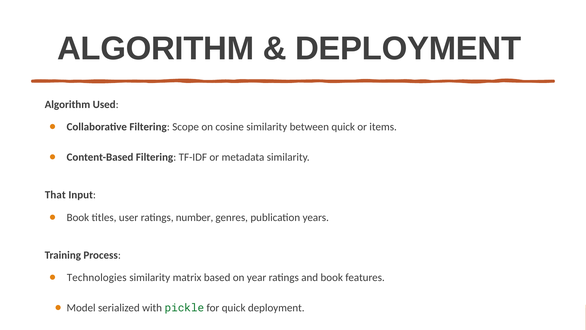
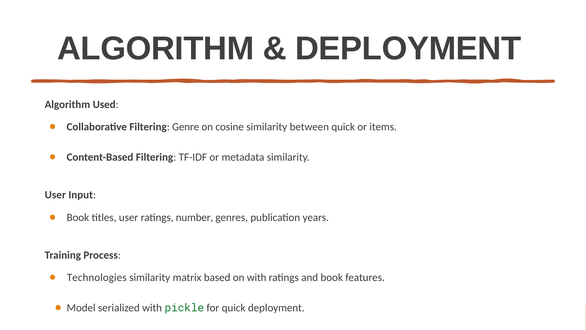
Scope: Scope -> Genre (186, 127)
That: That -> User (55, 195)
on year: year -> with (257, 277)
